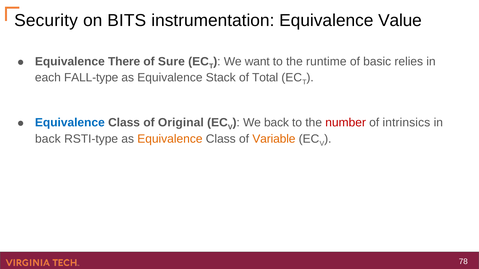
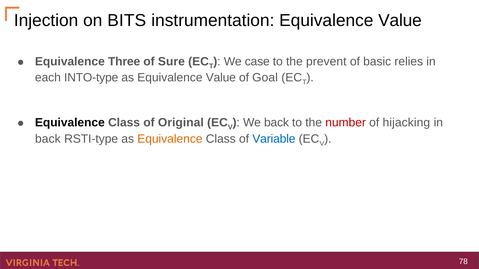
Security: Security -> Injection (46, 20)
There: There -> Three (124, 62)
want: want -> case (257, 62)
runtime: runtime -> prevent (326, 62)
FALL-type: FALL-type -> INTO-type (91, 78)
as Equivalence Stack: Stack -> Value (221, 78)
Total: Total -> Goal (265, 78)
Equivalence colour: blue -> black (70, 123)
intrinsics: intrinsics -> hijacking (406, 123)
Variable colour: orange -> blue (274, 139)
